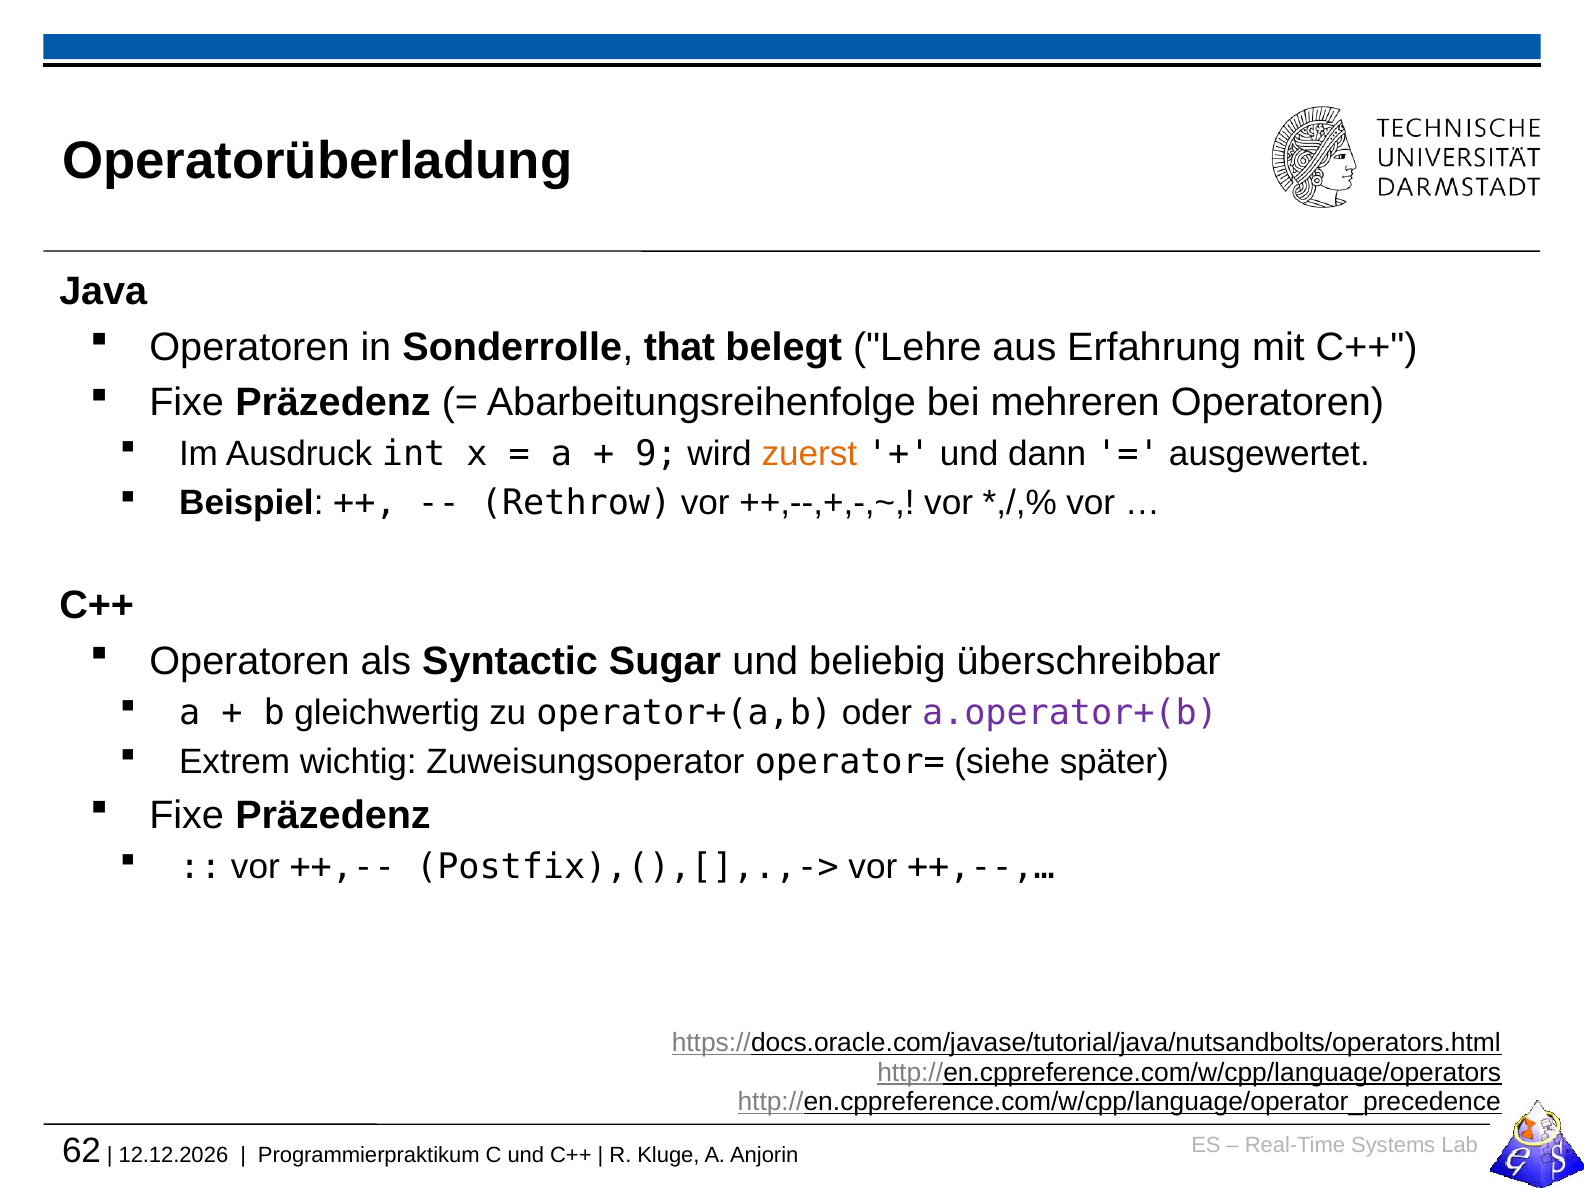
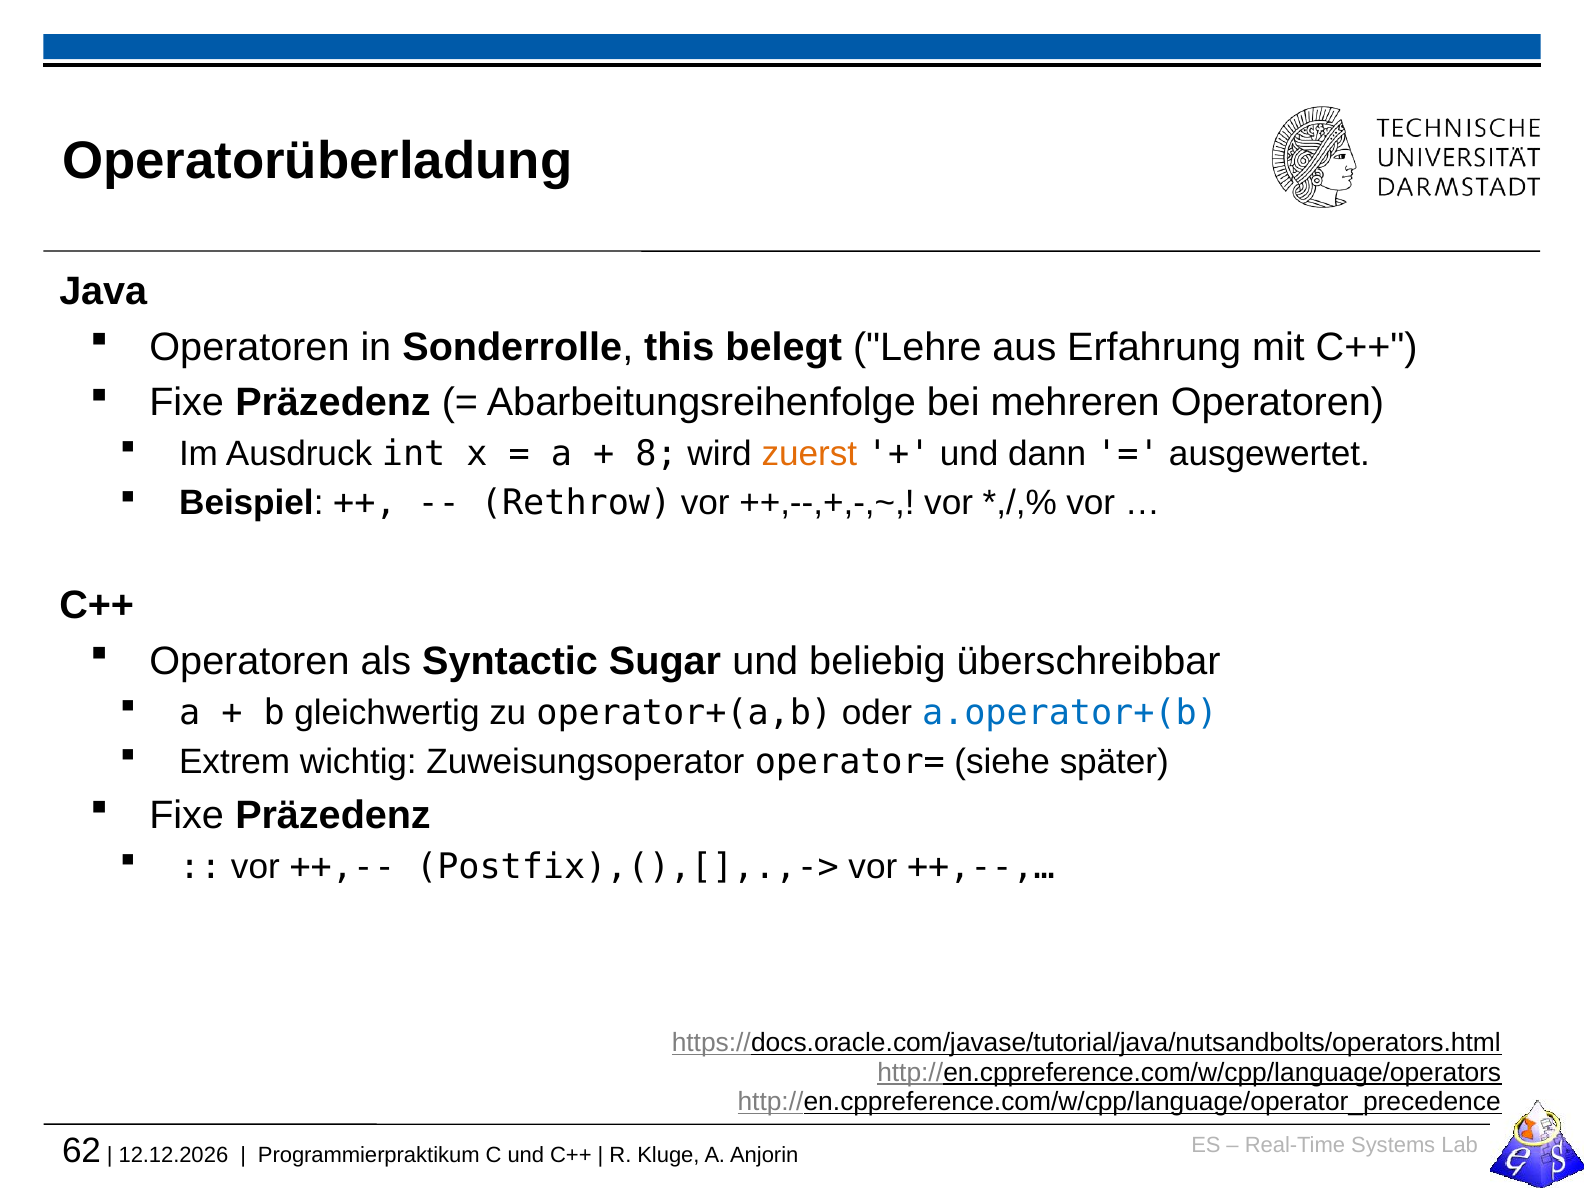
that: that -> this (679, 347)
9: 9 -> 8 (657, 454)
a.operator+(b colour: purple -> blue (1070, 713)
